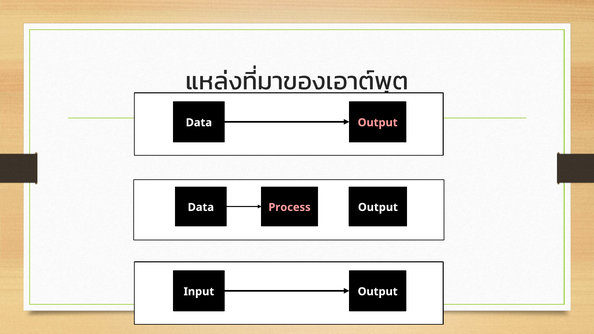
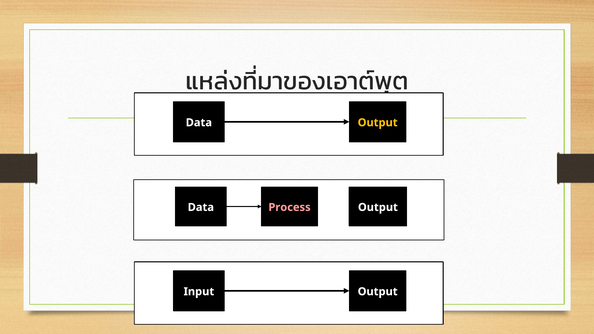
Output colour: pink -> yellow (378, 123)
